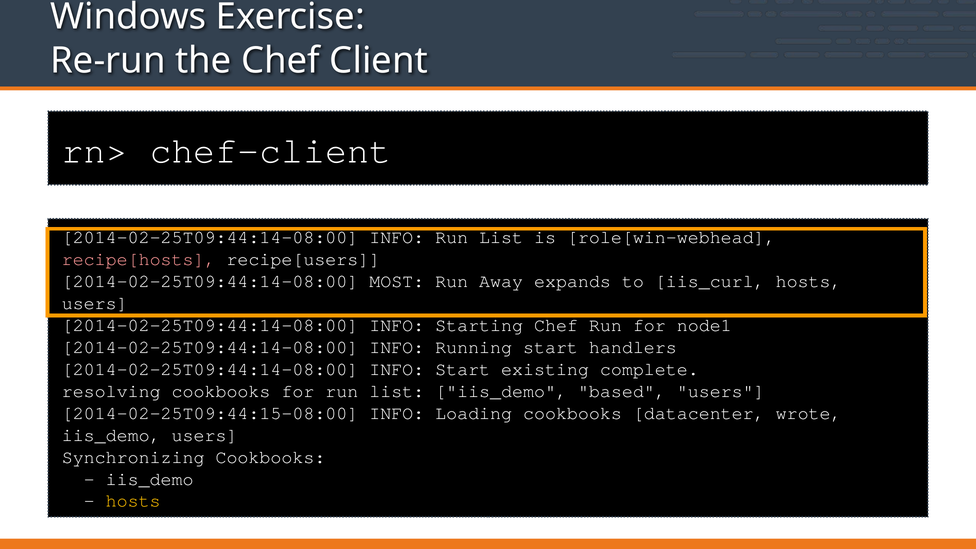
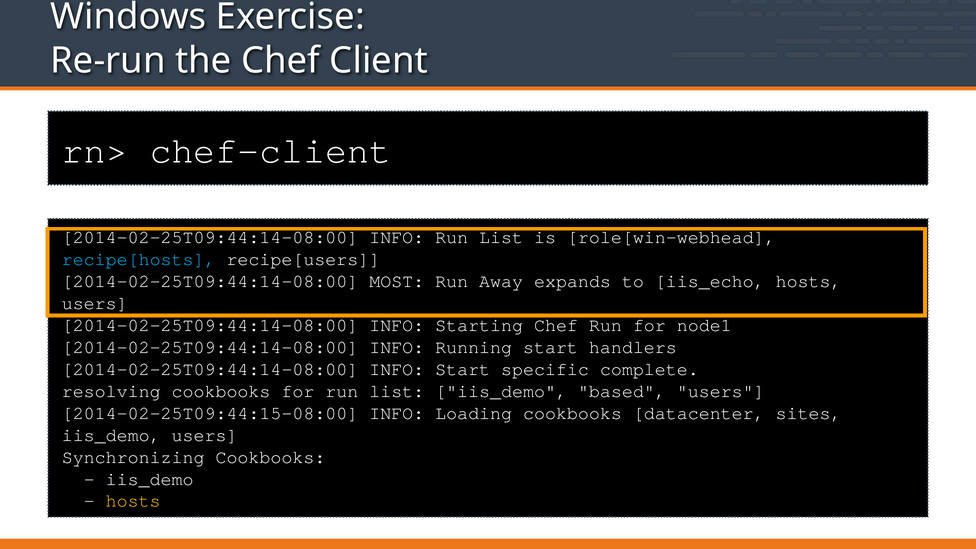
recipe[hosts colour: pink -> light blue (139, 259)
iis_curl: iis_curl -> iis_echo (710, 281)
existing: existing -> specific (545, 369)
wrote: wrote -> sites (809, 413)
